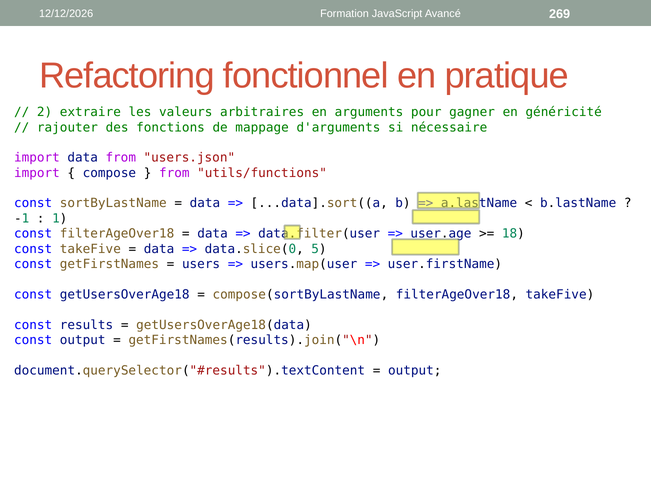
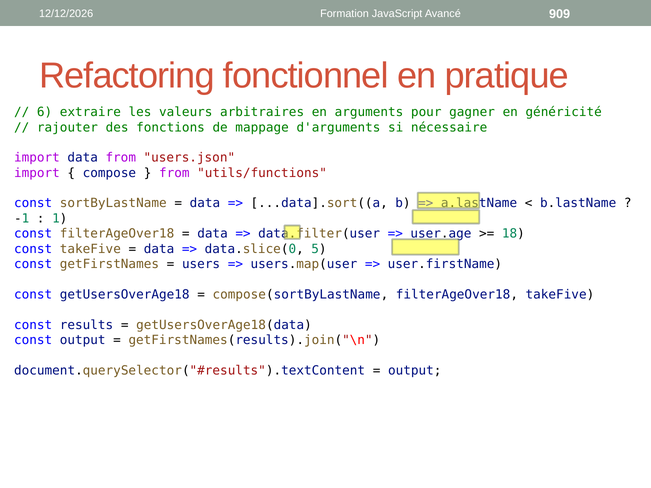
269: 269 -> 909 (560, 14)
2: 2 -> 6 (45, 112)
